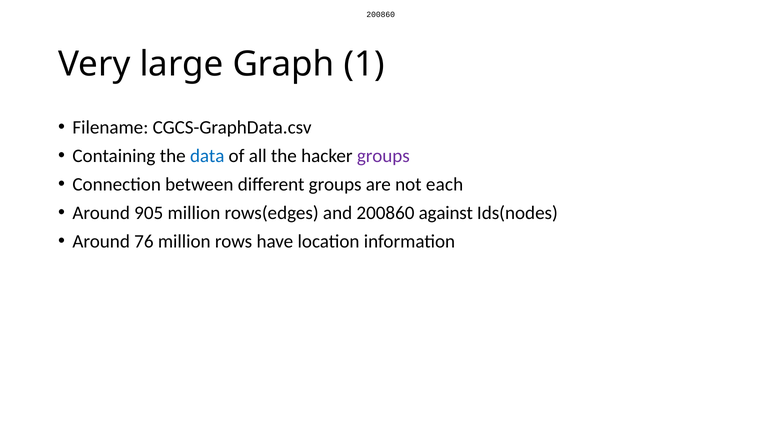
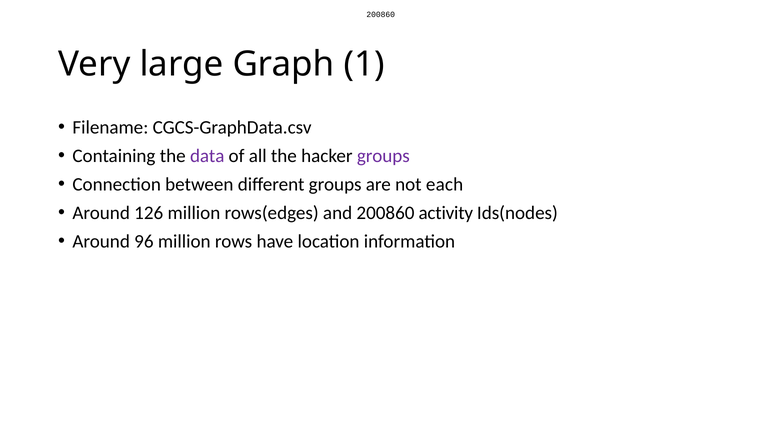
data colour: blue -> purple (207, 156)
905: 905 -> 126 (149, 213)
against: against -> activity (446, 213)
76: 76 -> 96 (144, 241)
